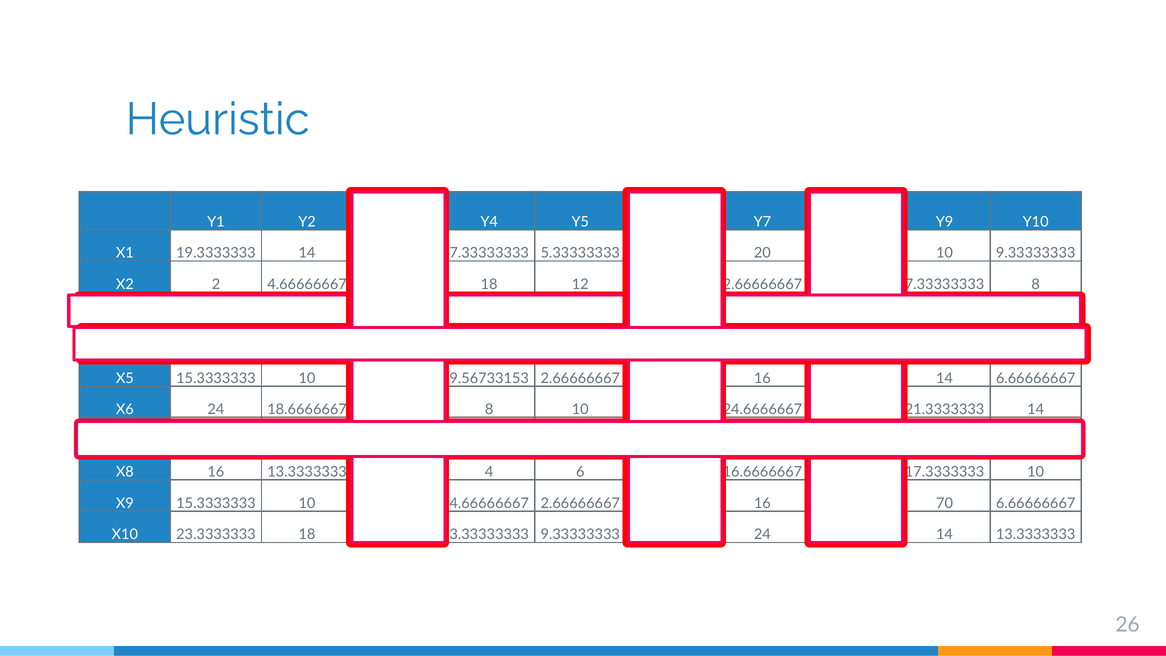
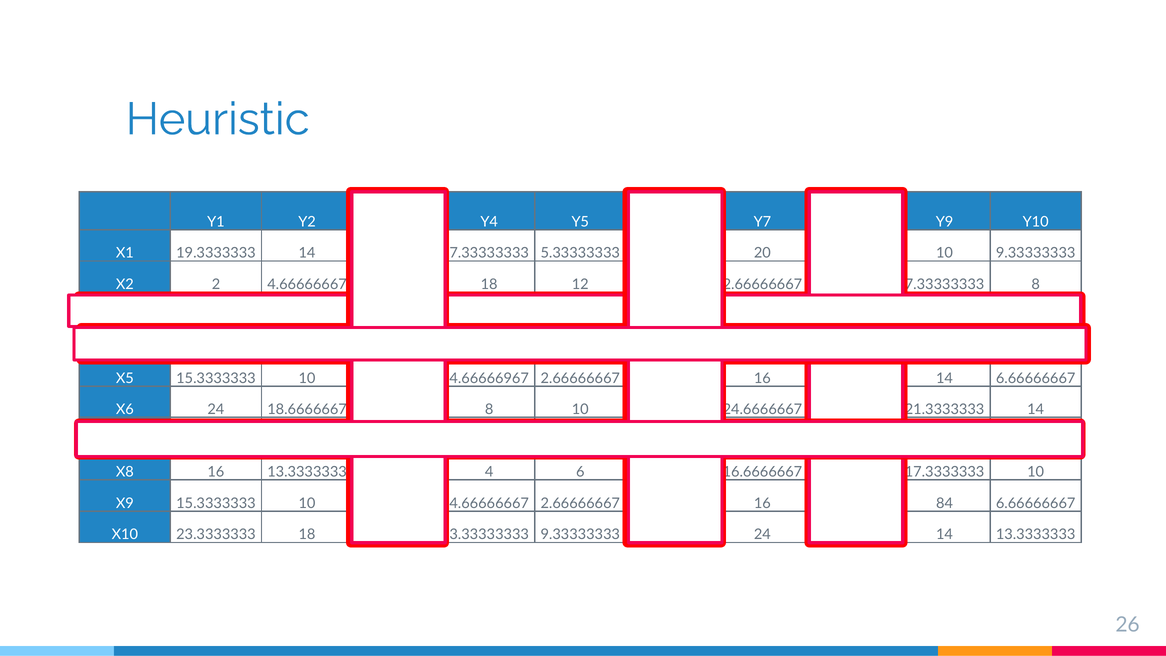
9.56733153: 9.56733153 -> 4.66666967 (489, 378)
70: 70 -> 84 (945, 503)
